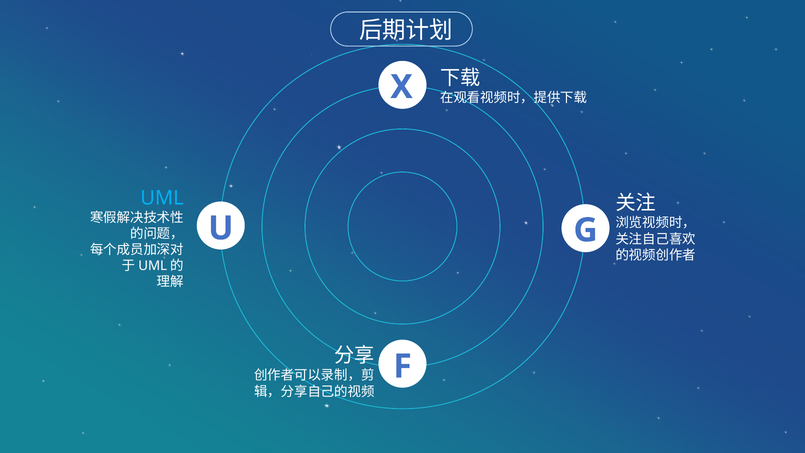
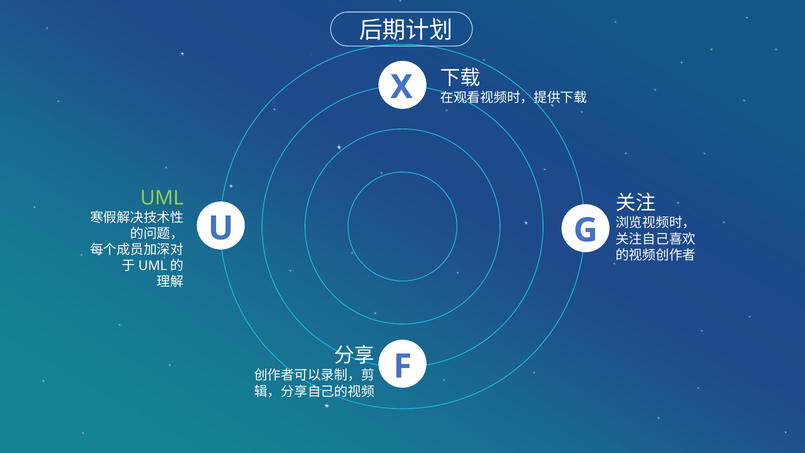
UML colour: light blue -> light green (162, 198)
